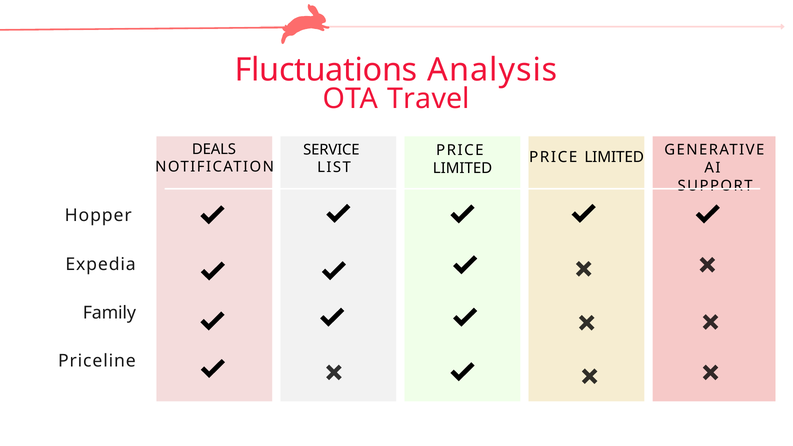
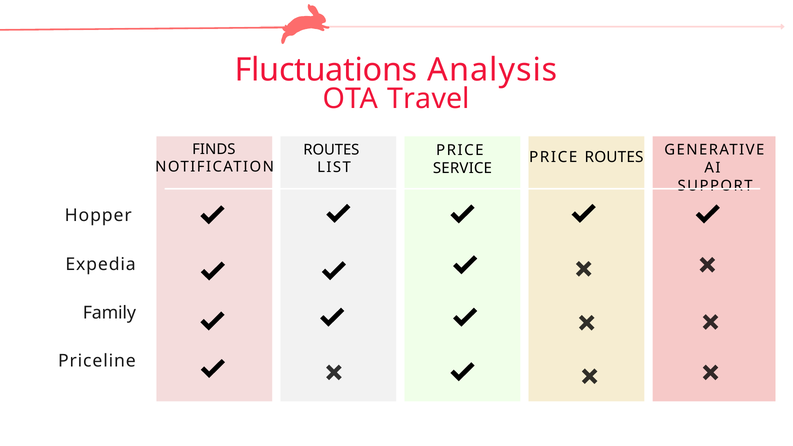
DEALS: DEALS -> FINDS (214, 149)
SERVICE: SERVICE -> ROUTES (331, 150)
LIMITED: LIMITED -> ROUTES (614, 157)
LIMITED: LIMITED -> SERVICE (462, 168)
